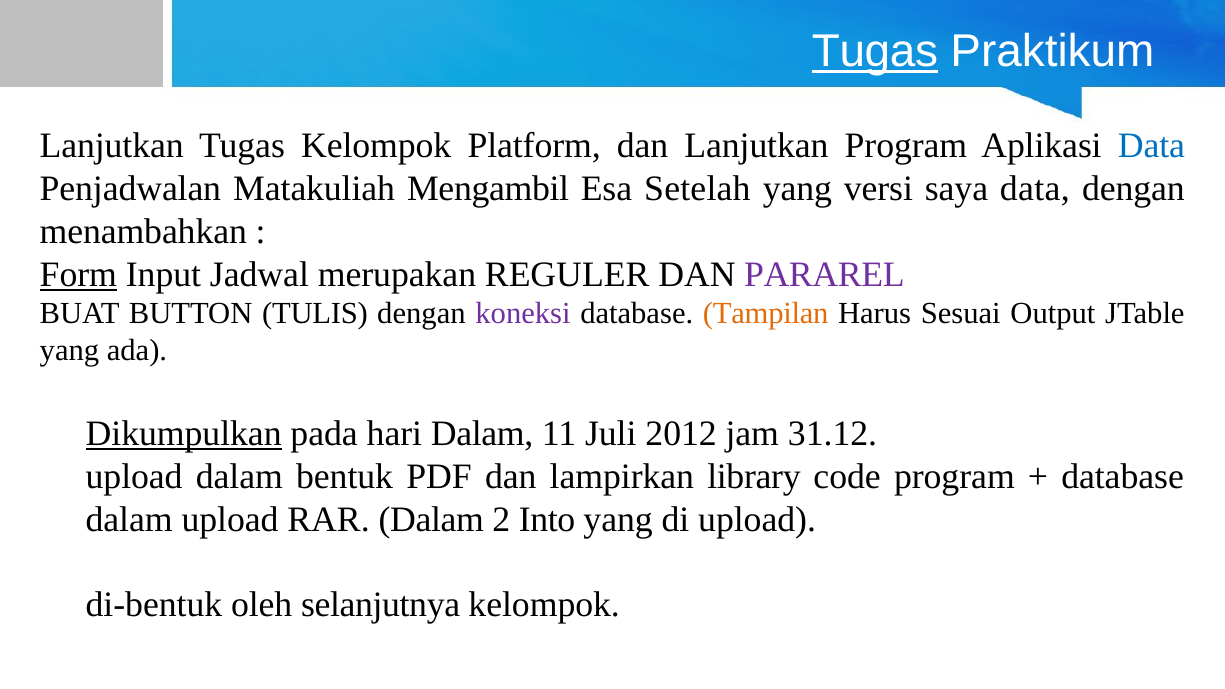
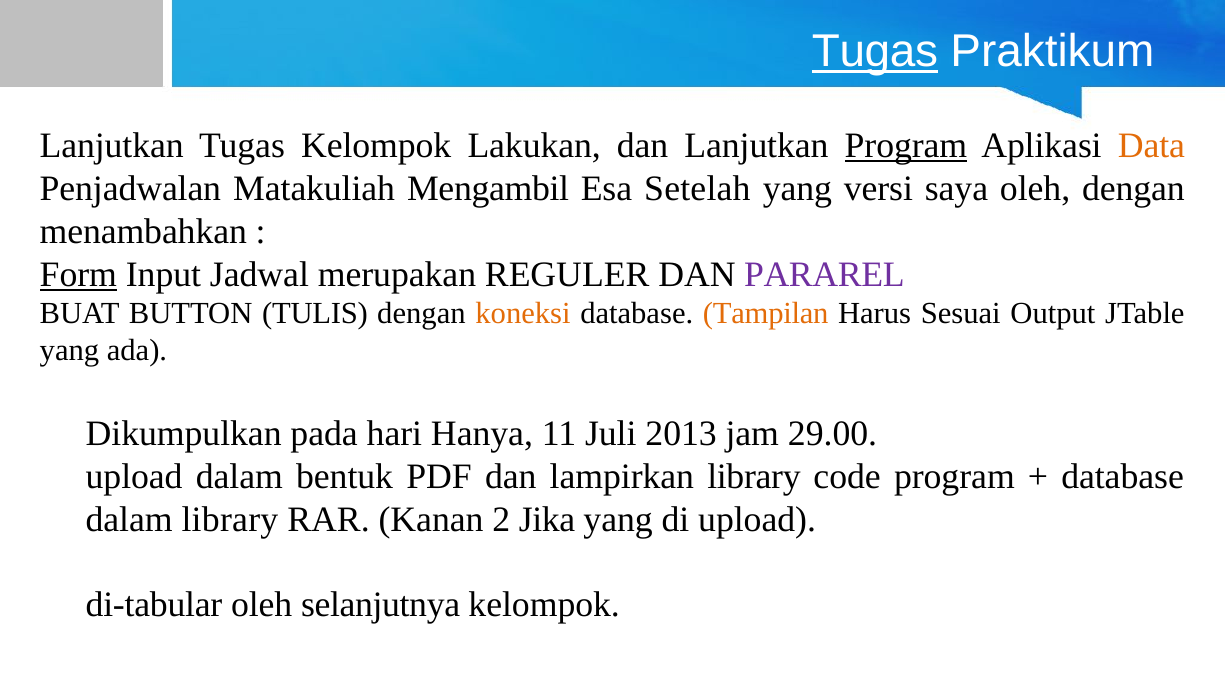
Platform: Platform -> Lakukan (534, 146)
Program underline: none -> present (906, 146)
Data colour: blue -> orange (1151, 146)
saya data: data -> oleh (1035, 188)
koneksi colour: purple -> orange (523, 314)
Dikumpulkan underline: present -> none (184, 434)
hari Dalam: Dalam -> Hanya (482, 434)
2012: 2012 -> 2013 (681, 434)
31.12: 31.12 -> 29.00 (833, 434)
dalam upload: upload -> library (230, 519)
RAR Dalam: Dalam -> Kanan (431, 519)
Into: Into -> Jika (547, 519)
di-bentuk: di-bentuk -> di-tabular (154, 605)
